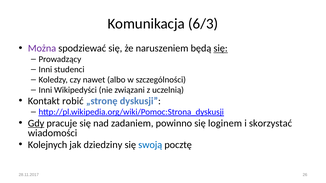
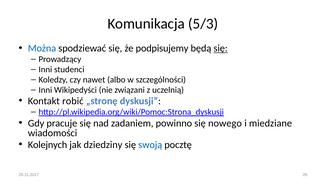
6/3: 6/3 -> 5/3 (203, 24)
Można colour: purple -> blue (42, 48)
naruszeniem: naruszeniem -> podpisujemy (162, 48)
Gdy underline: present -> none (36, 123)
loginem: loginem -> nowego (225, 123)
skorzystać: skorzystać -> miedziane (271, 123)
